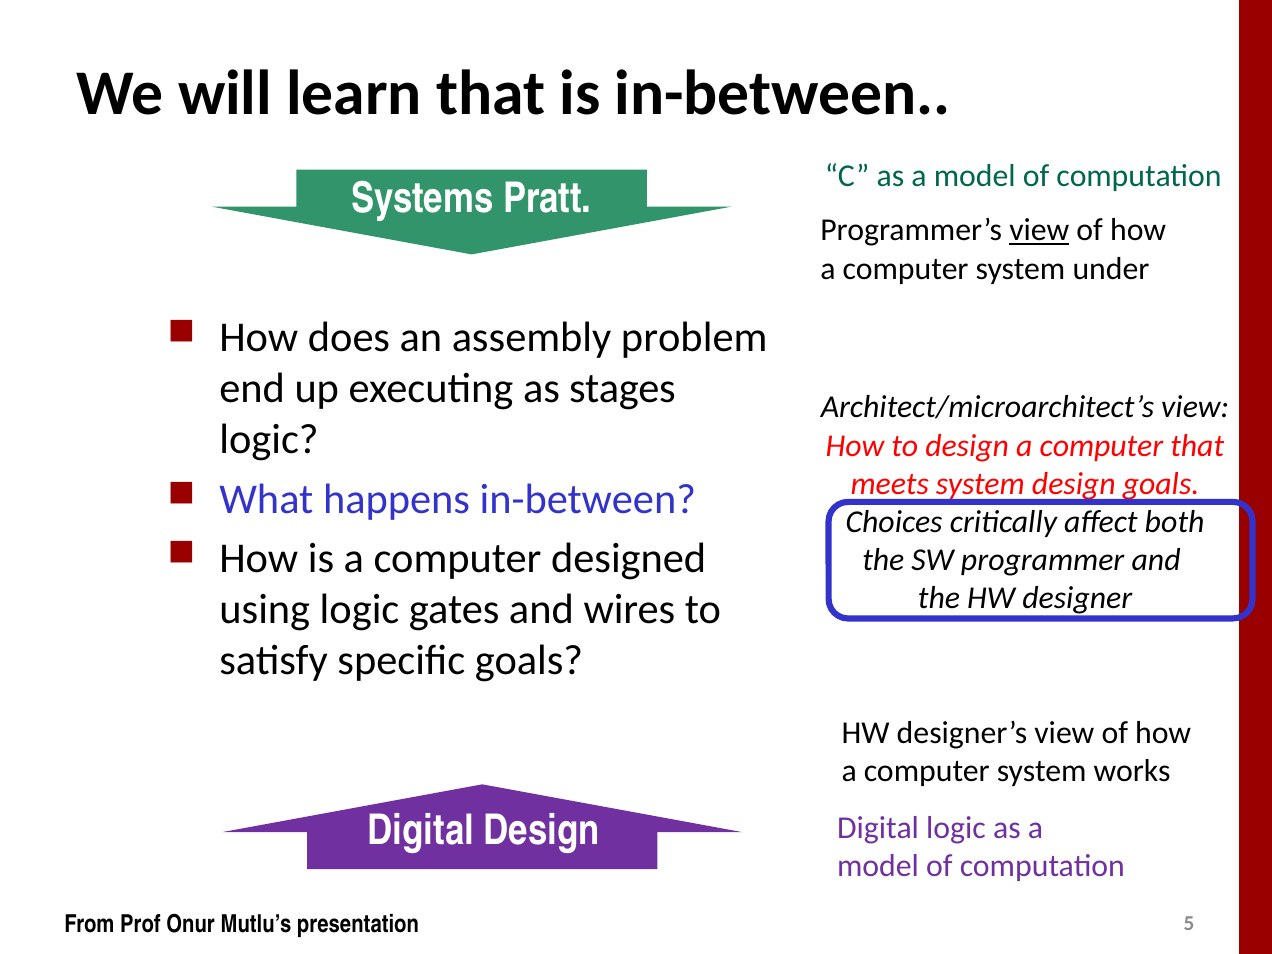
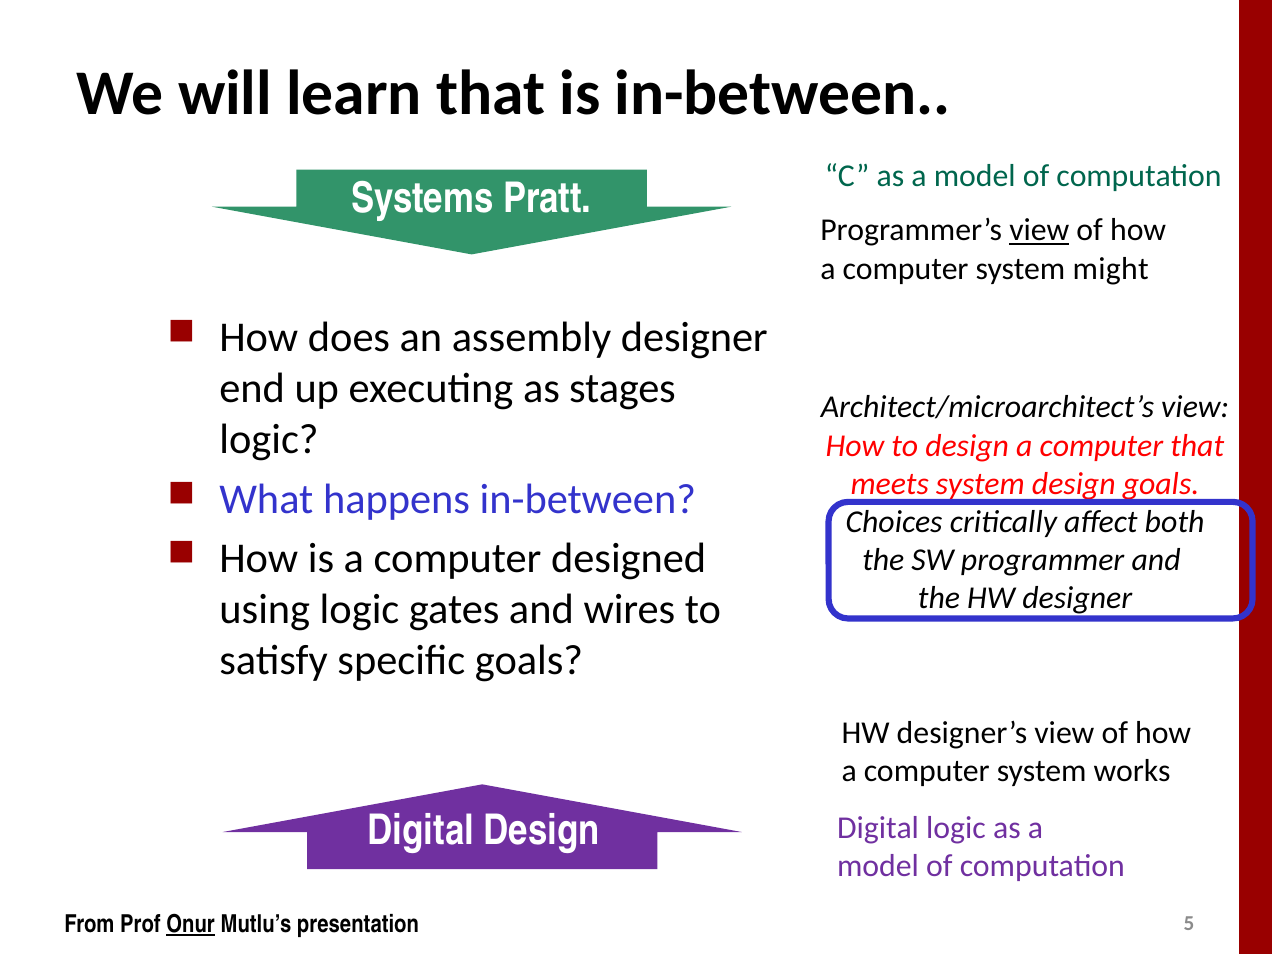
under: under -> might (1111, 269)
assembly problem: problem -> designer (694, 338)
Onur underline: none -> present (191, 924)
